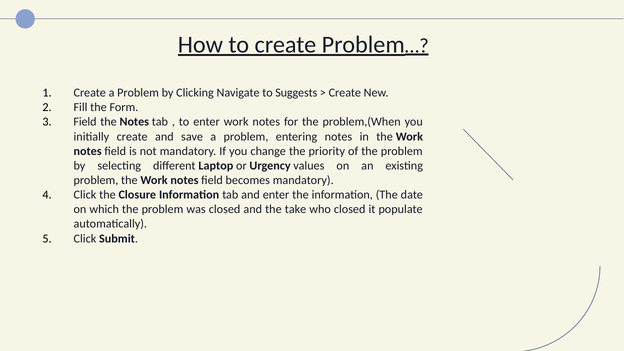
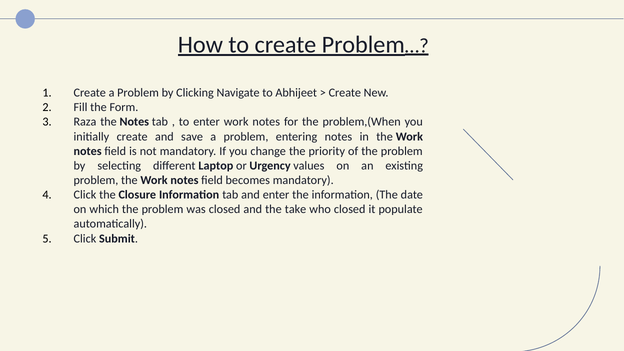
Suggests: Suggests -> Abhijeet (296, 93)
Field: Field -> Raza (85, 122)
